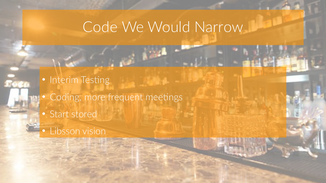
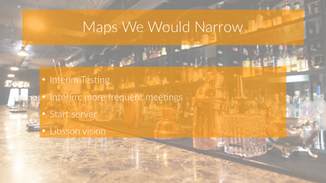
Code: Code -> Maps (100, 27)
Coding: Coding -> Interim (66, 97)
stored: stored -> server (84, 114)
